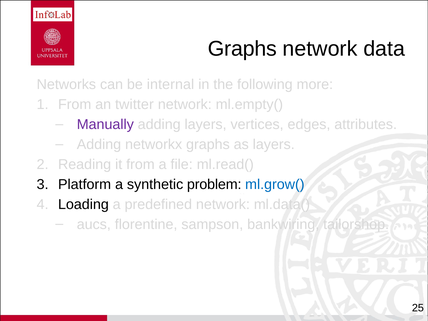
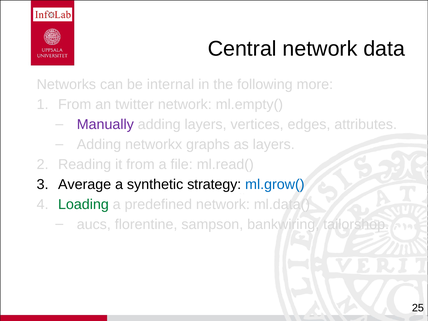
Graphs: Graphs -> Central (242, 49)
Platform: Platform -> Average (85, 184)
problem: problem -> strategy (214, 184)
Loading colour: black -> green (83, 204)
